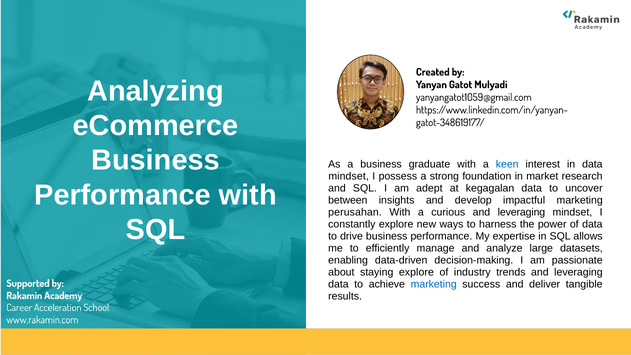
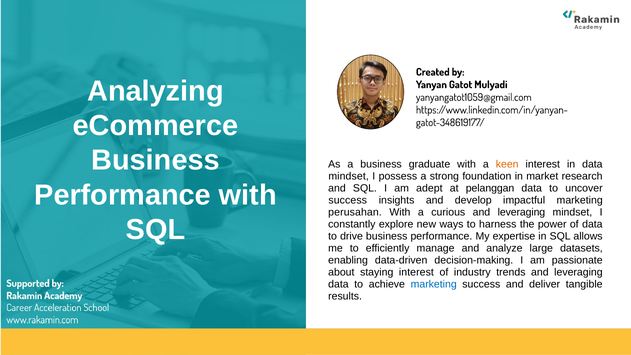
keen colour: blue -> orange (507, 164)
kegagalan: kegagalan -> pelanggan (490, 188)
between: between -> success (348, 200)
staying explore: explore -> interest (416, 272)
